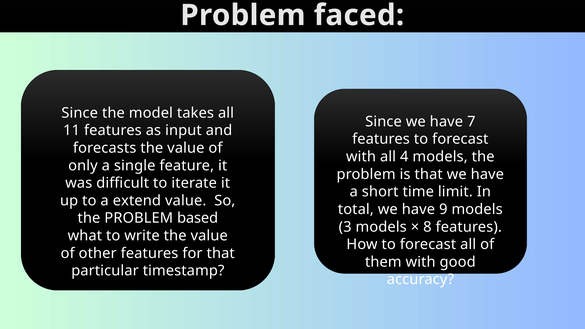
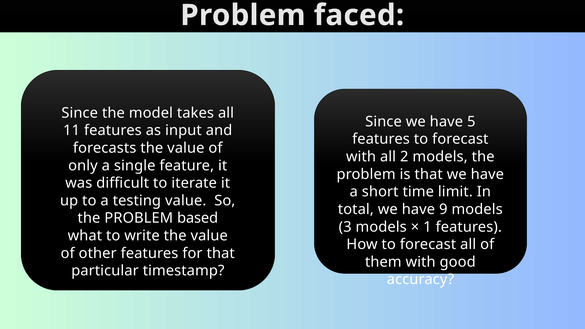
7: 7 -> 5 (471, 122)
4: 4 -> 2 (404, 157)
extend: extend -> testing (137, 201)
8: 8 -> 1 (427, 227)
